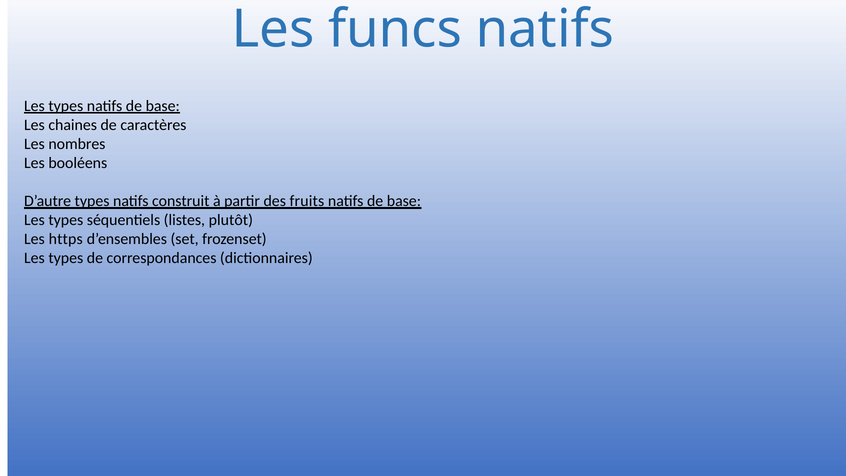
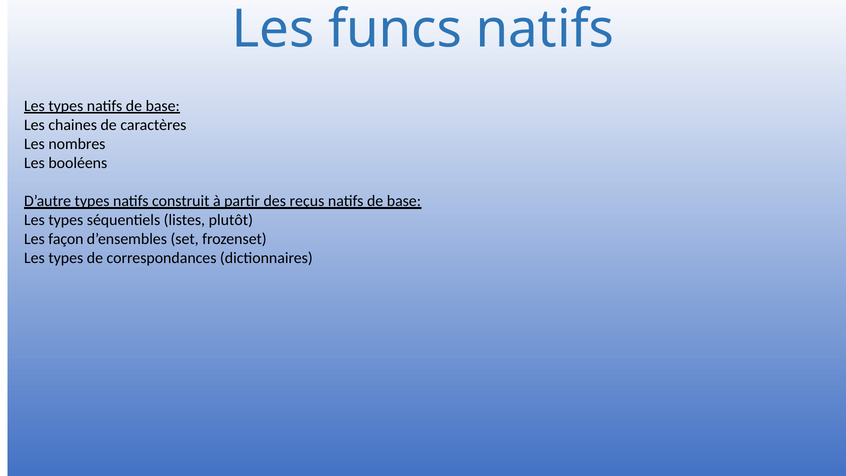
fruits: fruits -> reçus (307, 201)
https: https -> façon (66, 239)
